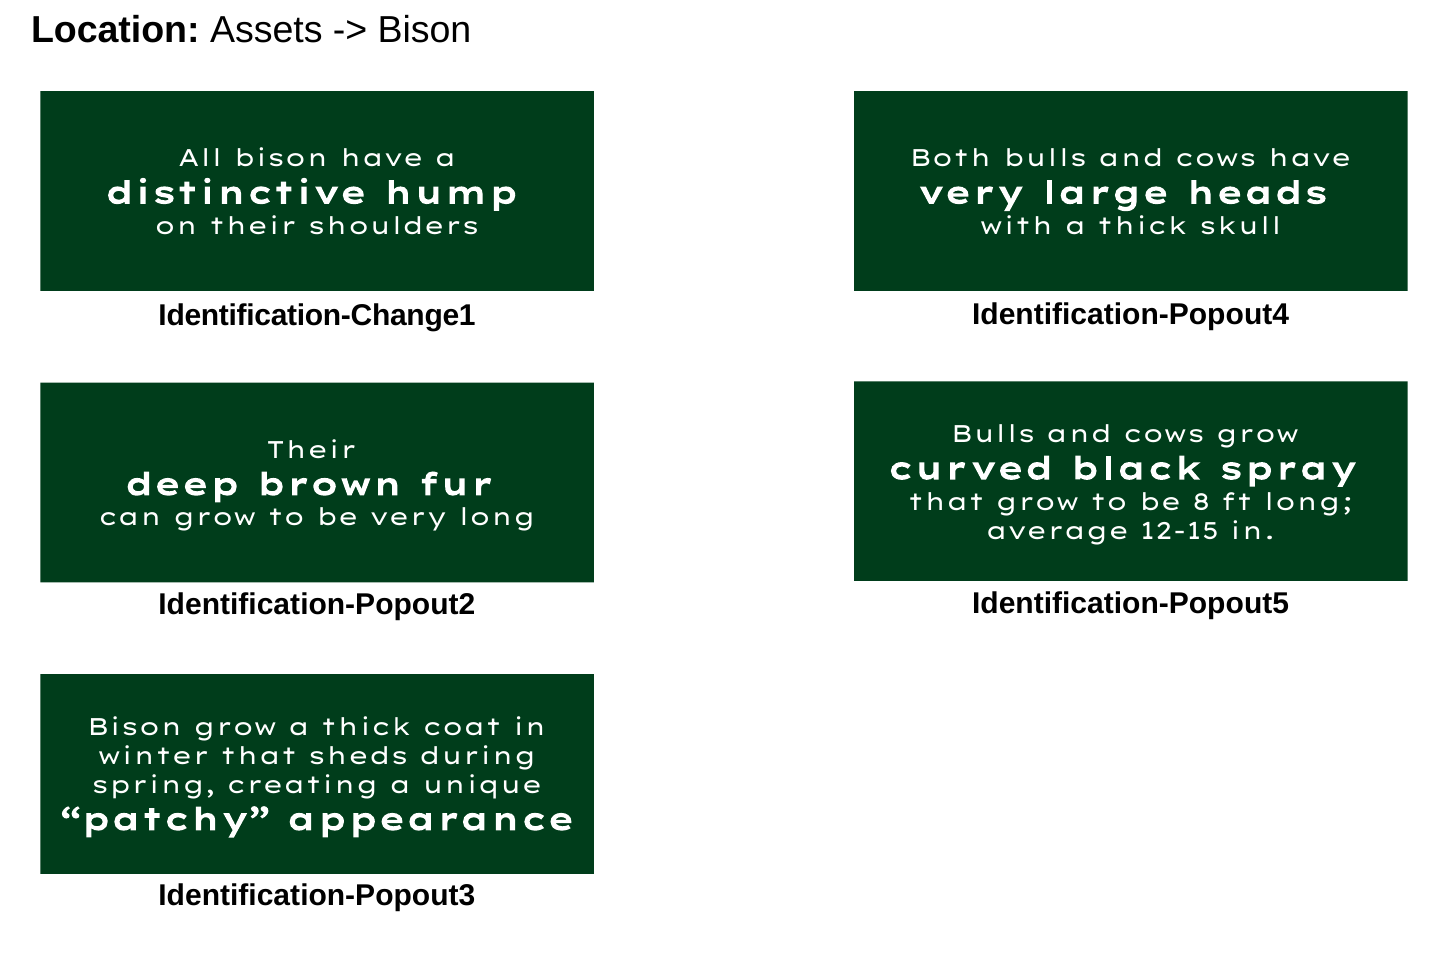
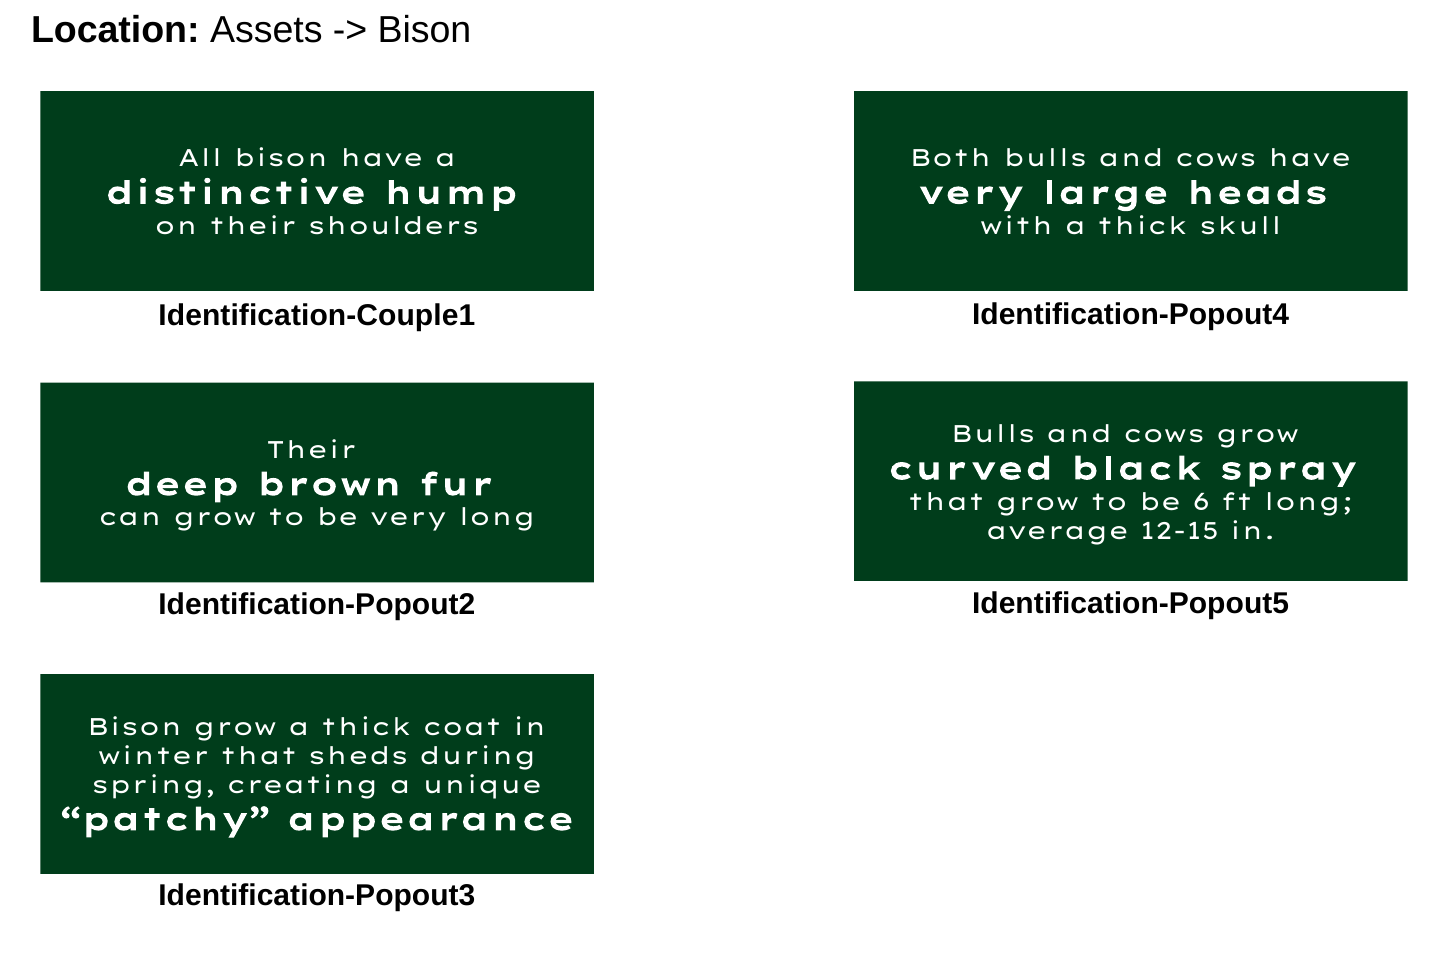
Identification-Change1: Identification-Change1 -> Identification-Couple1 (317, 316)
8: 8 -> 6 (1201, 502)
